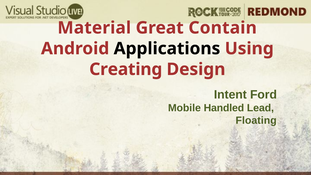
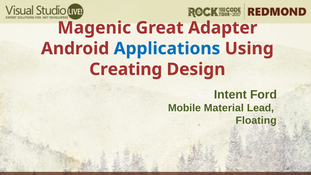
Material: Material -> Magenic (94, 28)
Contain: Contain -> Adapter (223, 28)
Applications colour: black -> blue (167, 49)
Handled: Handled -> Material (224, 108)
